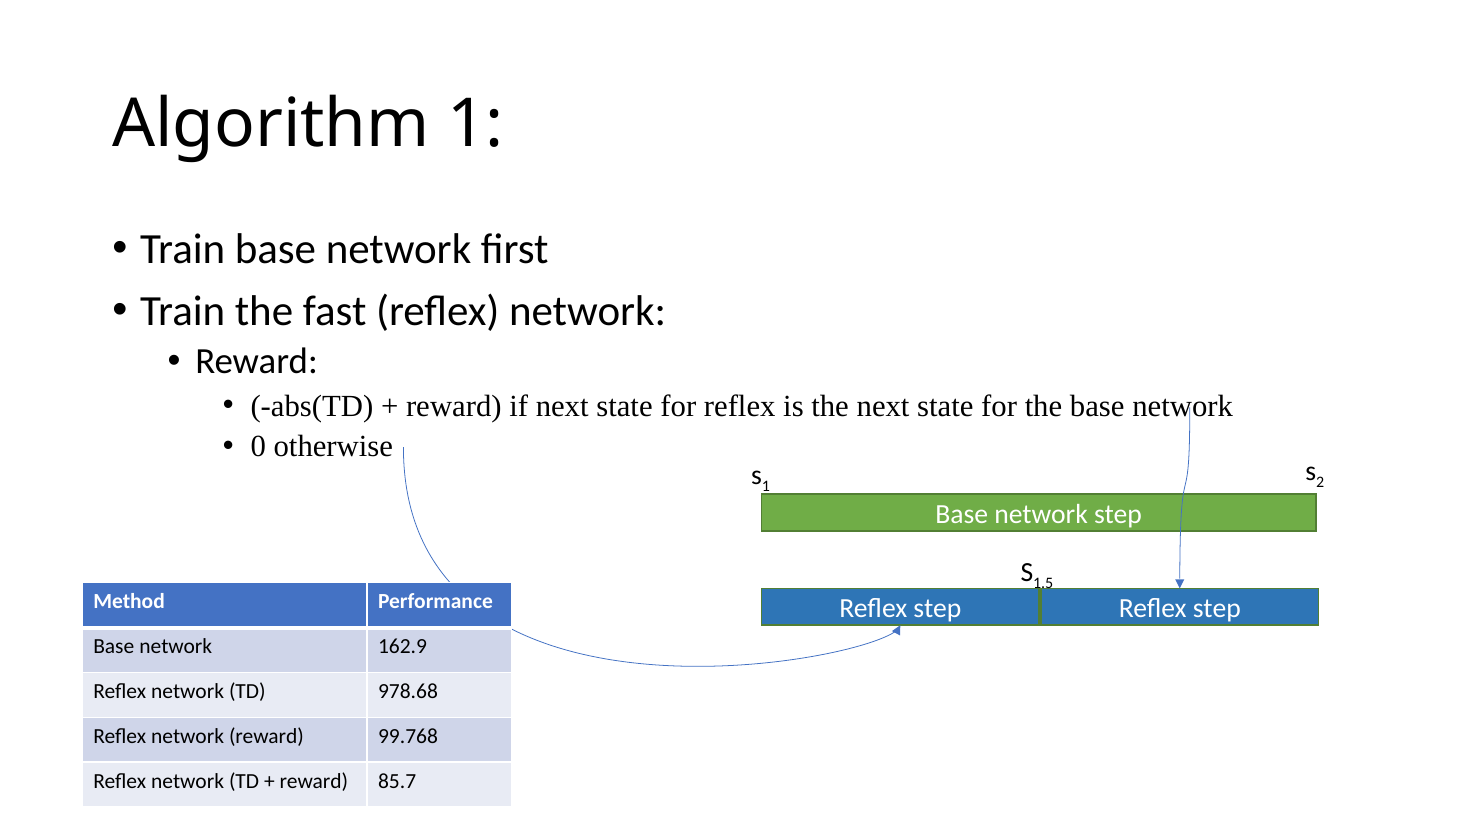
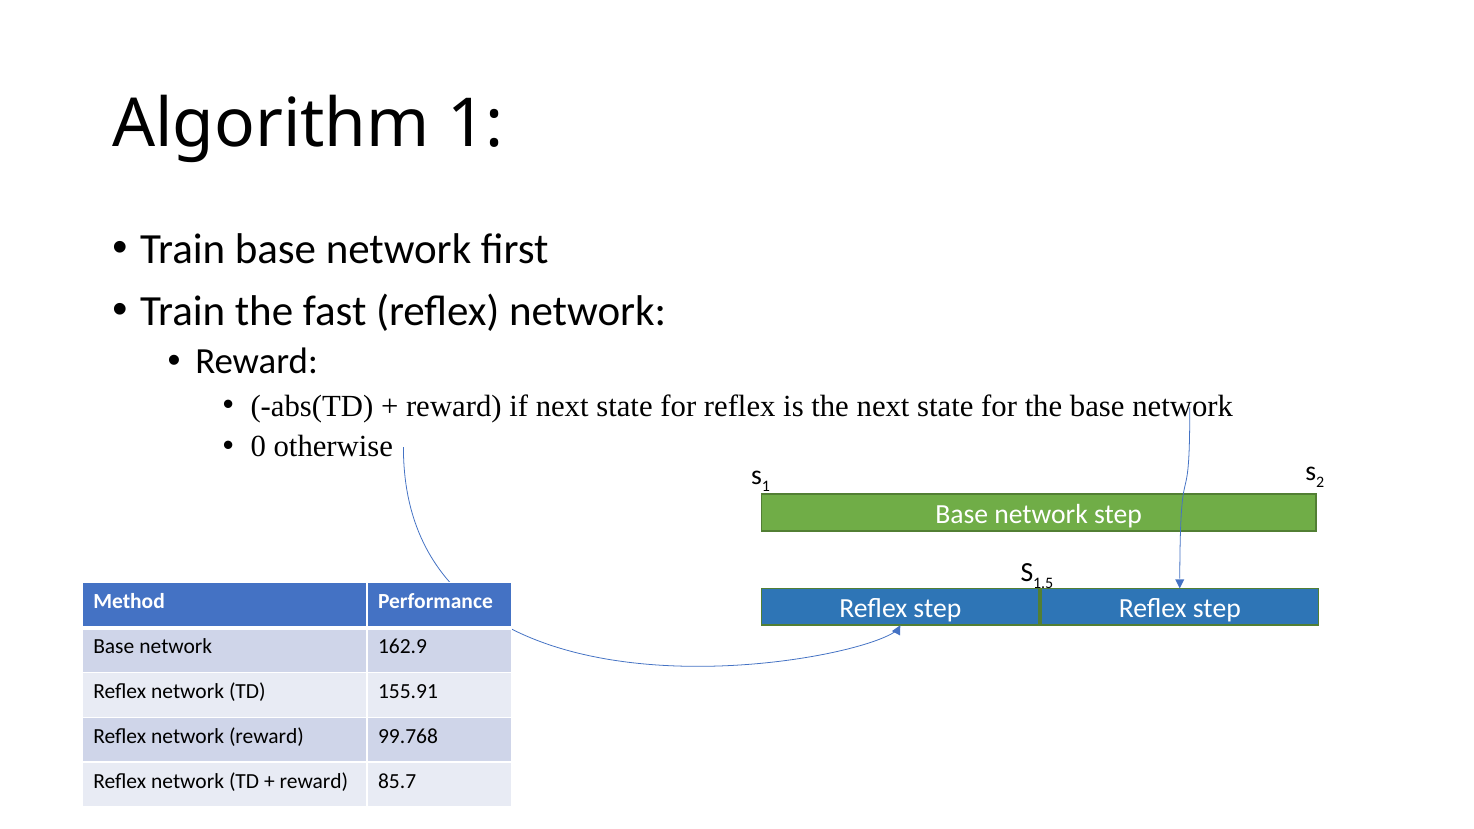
978.68: 978.68 -> 155.91 (408, 691)
